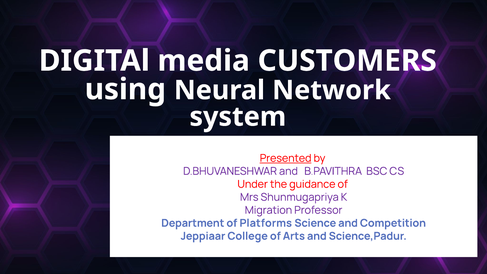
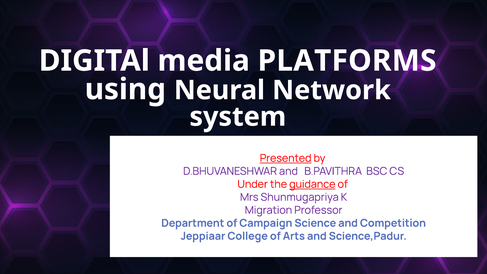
CUSTOMERS: CUSTOMERS -> PLATFORMS (347, 61)
guidance underline: none -> present (312, 184)
Platforms: Platforms -> Campaign (266, 223)
